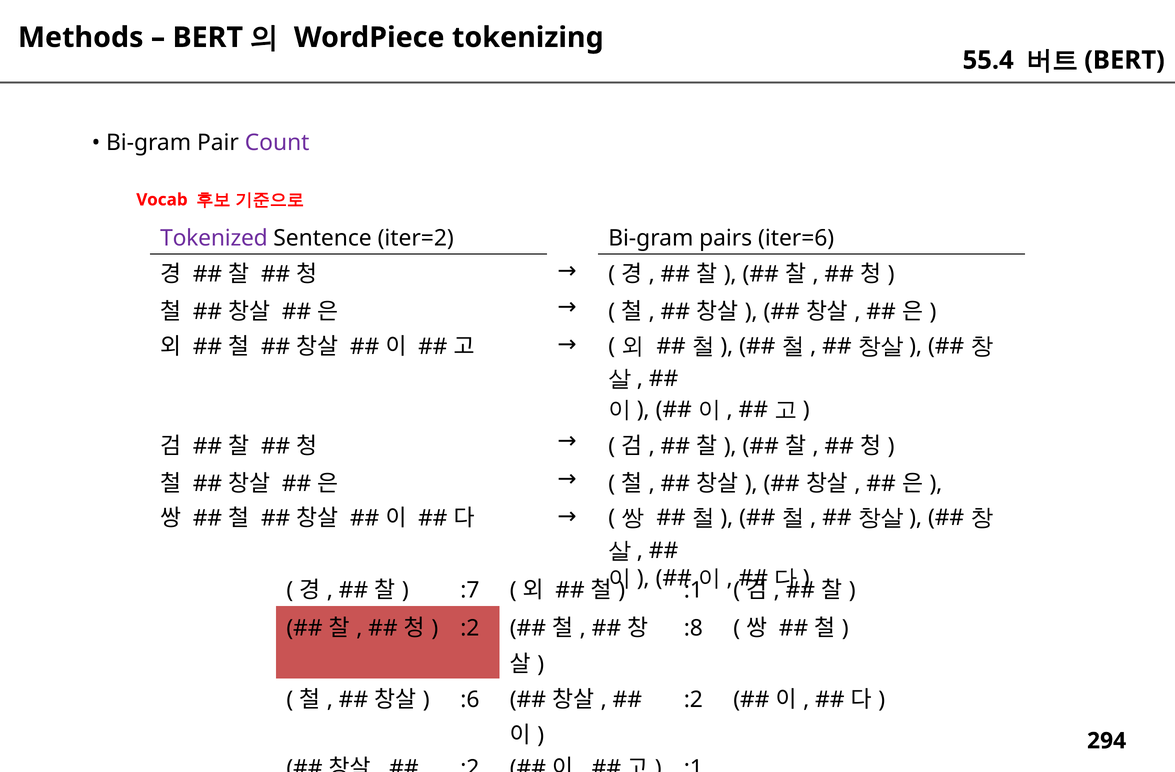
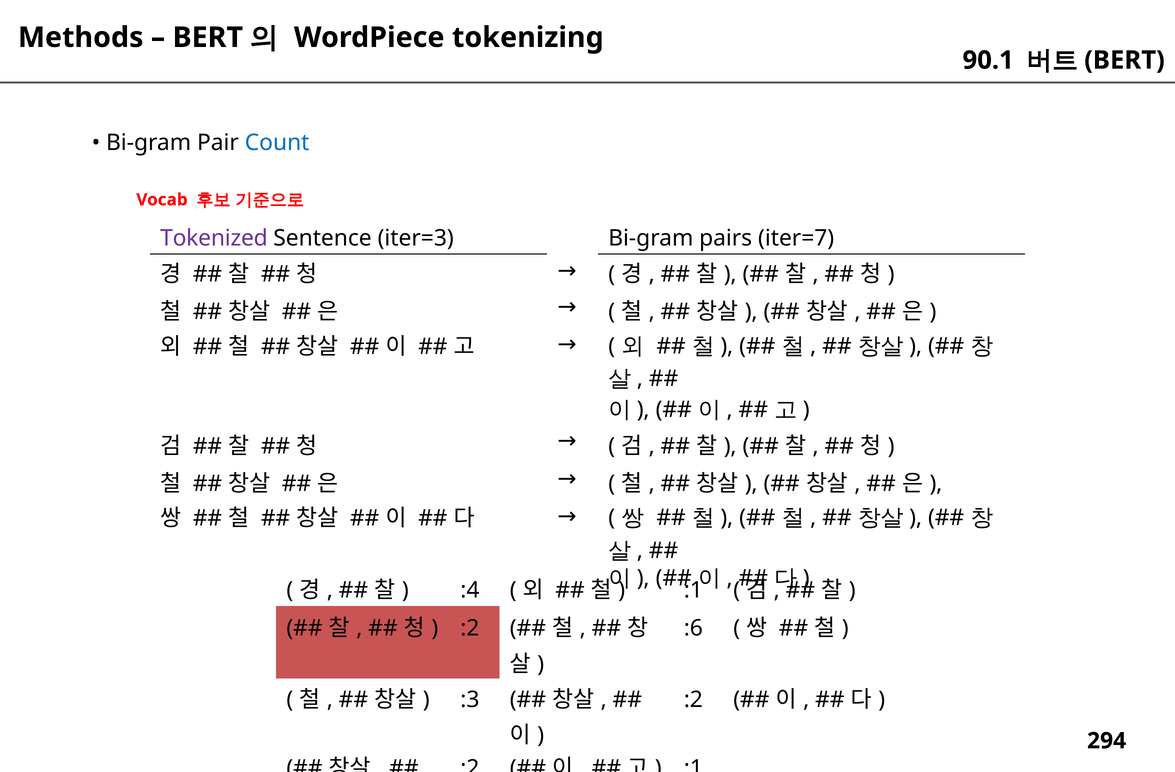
55.4: 55.4 -> 90.1 (988, 60)
Count colour: purple -> blue (277, 143)
iter=2: iter=2 -> iter=3 (416, 238)
iter=6: iter=6 -> iter=7 (796, 238)
:7: :7 -> :4 (470, 590)
:8: :8 -> :6 (693, 628)
:6: :6 -> :3 (470, 700)
